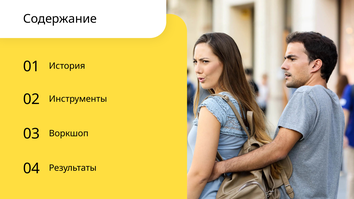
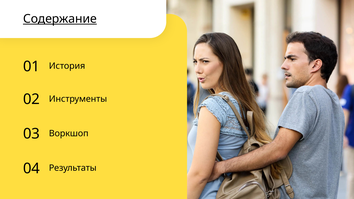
Содержание underline: none -> present (60, 19)
